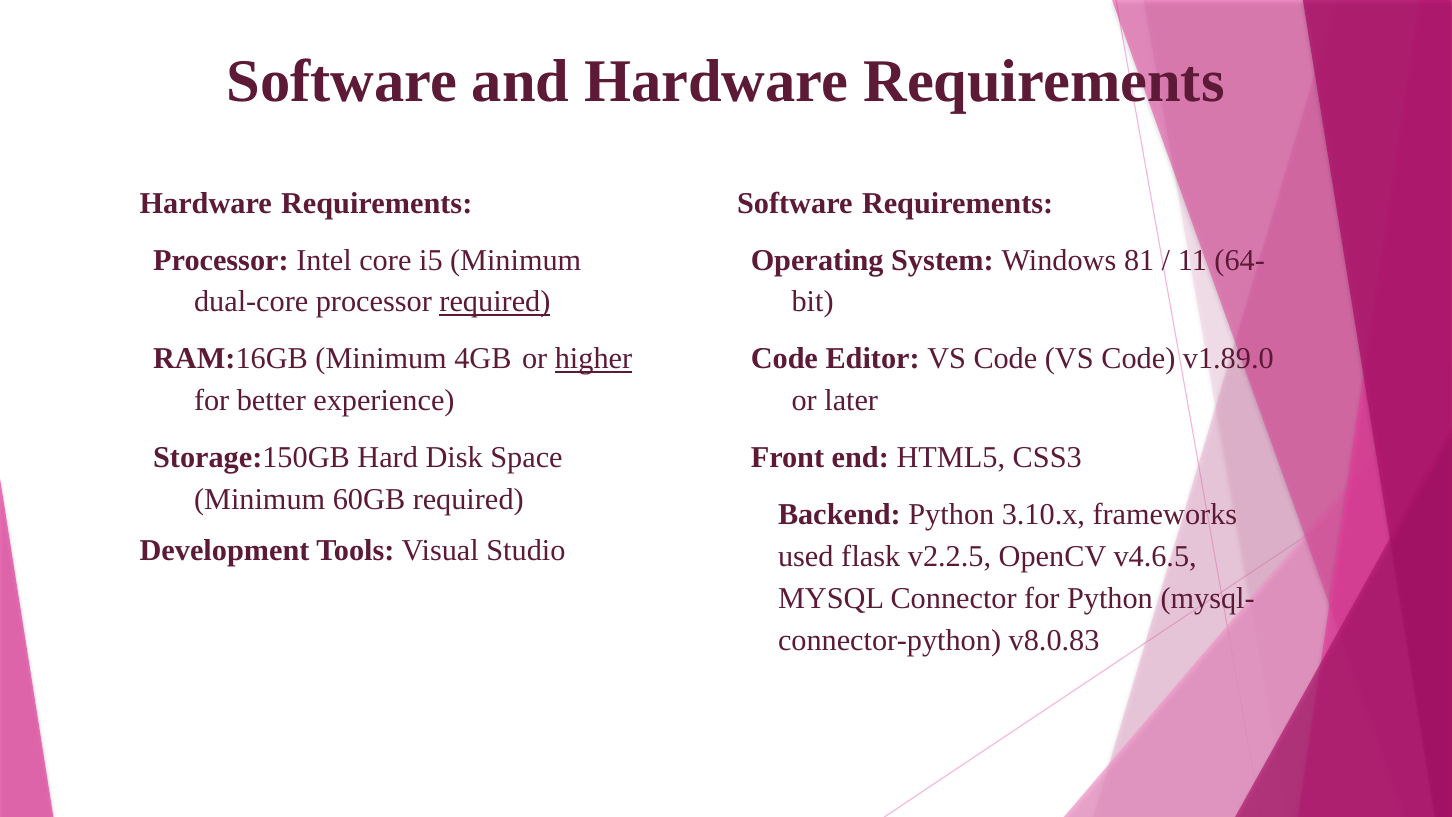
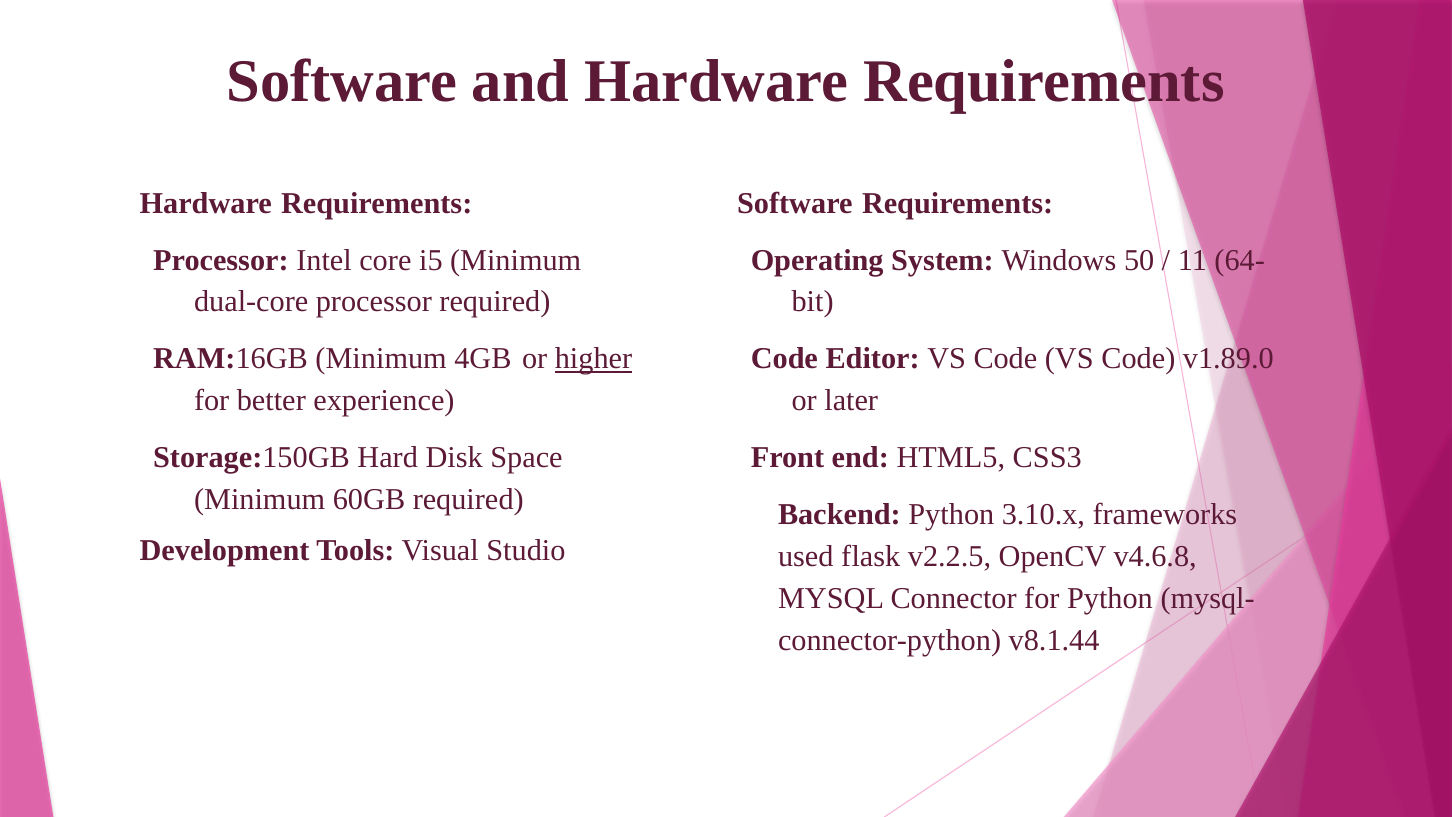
81: 81 -> 50 (1139, 260)
required underline: present -> none (495, 302)
v4.6.5: v4.6.5 -> v4.6.8 (1155, 556)
v8.0.83: v8.0.83 -> v8.1.44 (1054, 640)
